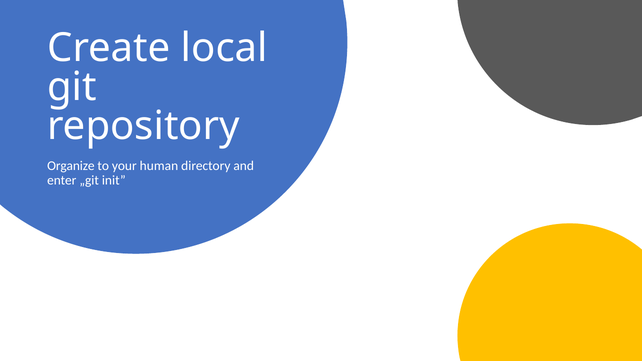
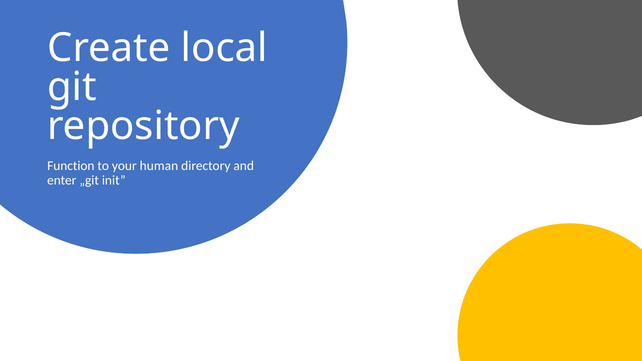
Organize: Organize -> Function (71, 166)
